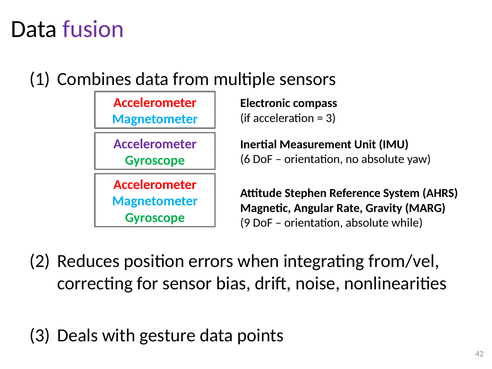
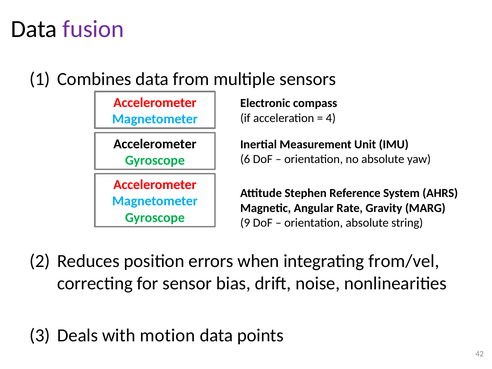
3: 3 -> 4 (331, 118)
Accelerometer colour: purple -> black (155, 144)
while: while -> string (407, 223)
gesture: gesture -> motion (167, 335)
